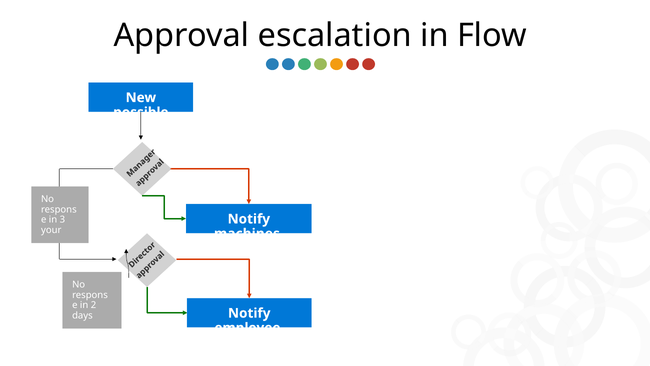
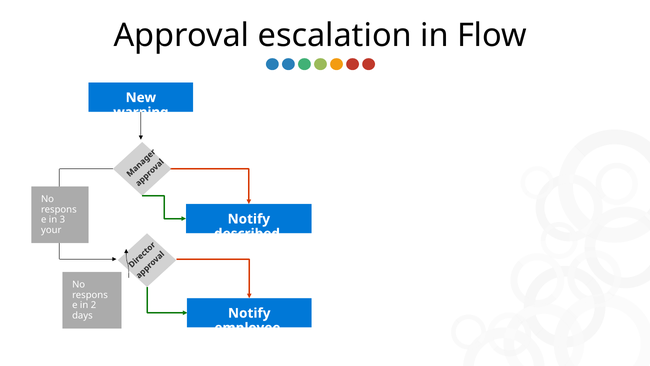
possible: possible -> warning (141, 112)
machines: machines -> described (247, 233)
